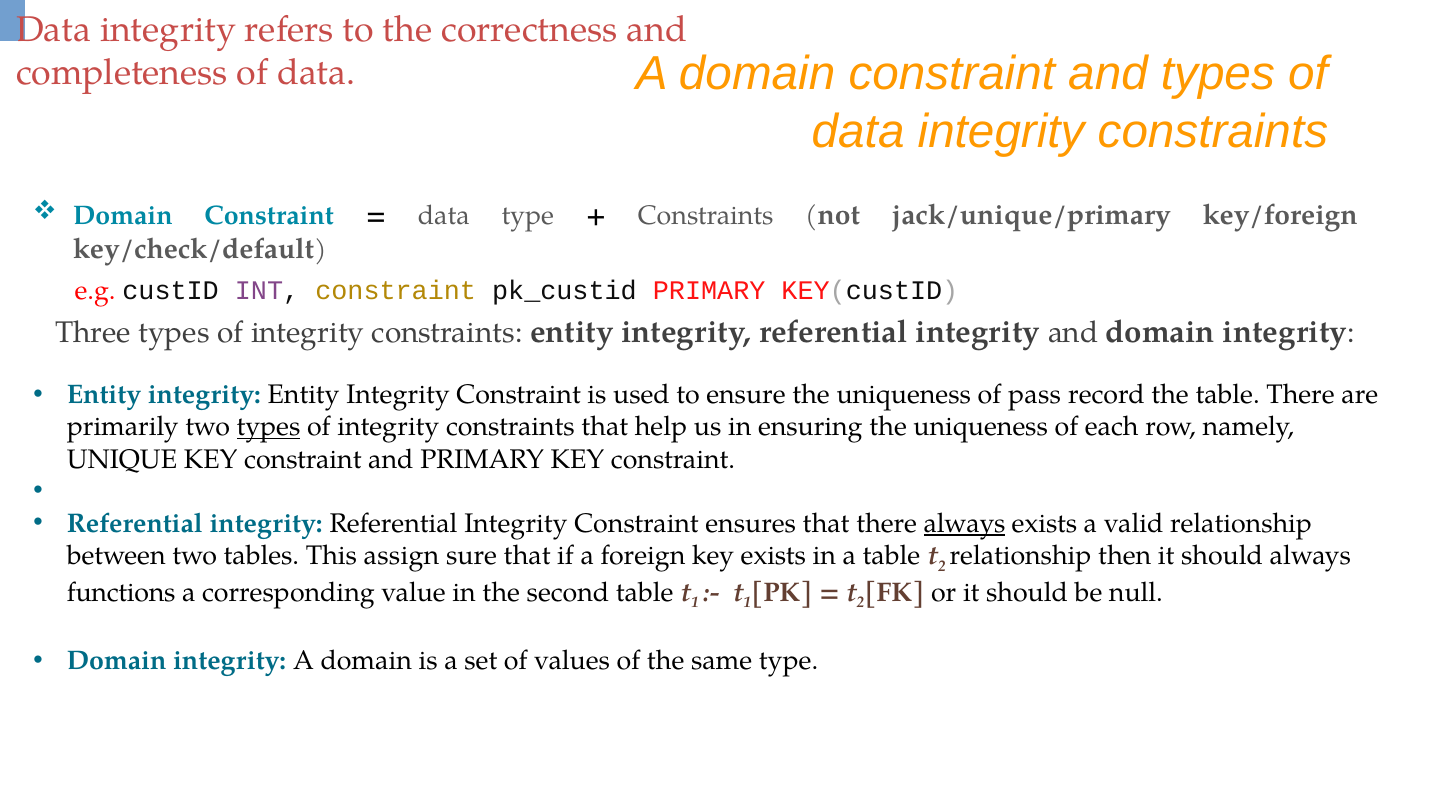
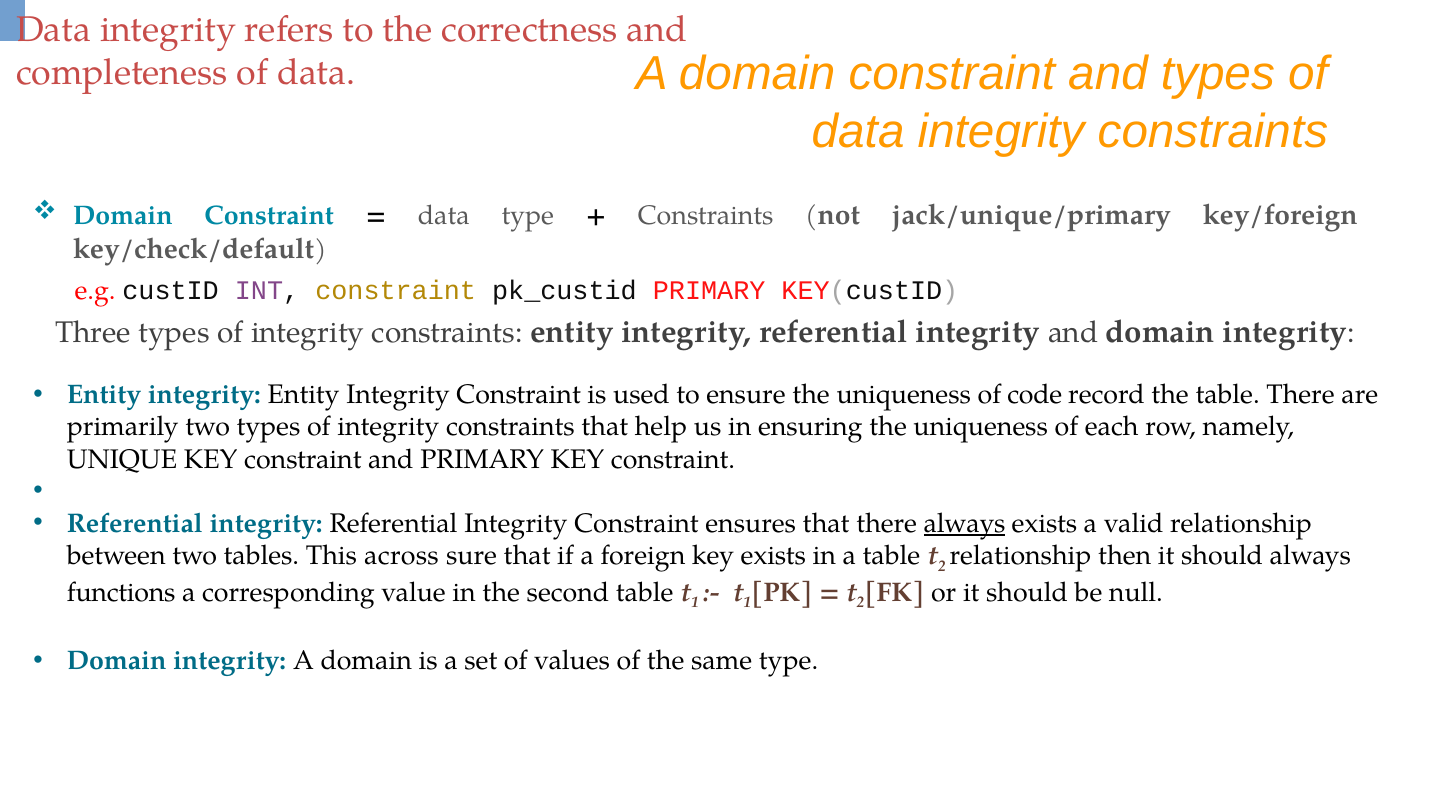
pass: pass -> code (1035, 395)
types underline: present -> none (268, 427)
assign: assign -> across (401, 556)
